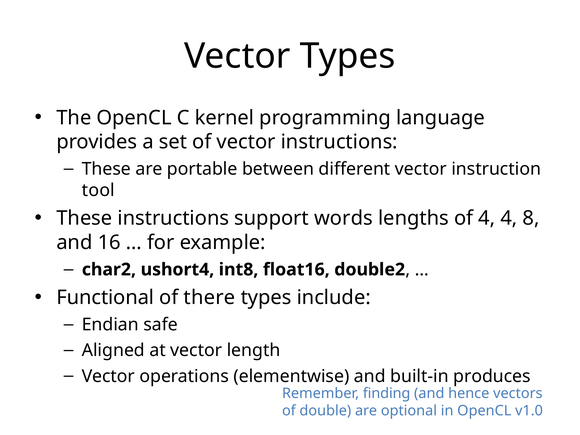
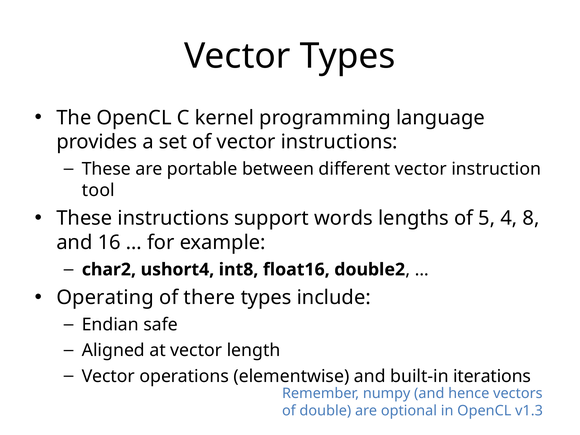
of 4: 4 -> 5 (487, 218)
Functional: Functional -> Operating (105, 298)
produces: produces -> iterations (492, 376)
finding: finding -> numpy (387, 393)
v1.0: v1.0 -> v1.3 (529, 411)
